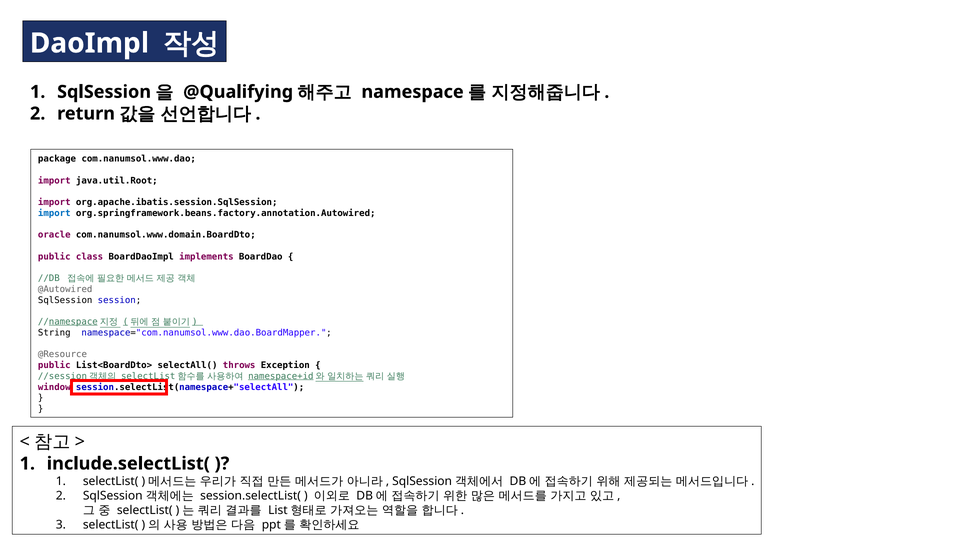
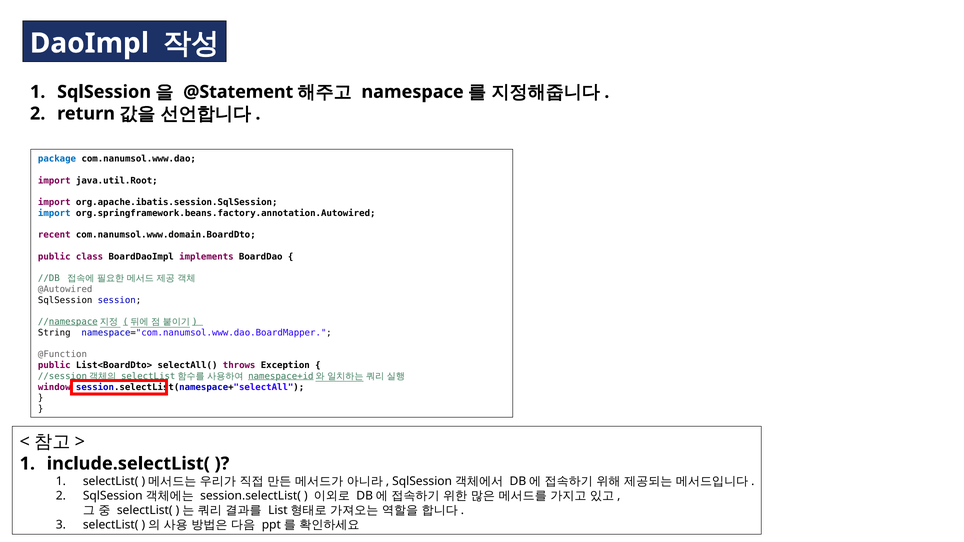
@Qualifying: @Qualifying -> @Statement (238, 92)
package colour: black -> blue (57, 159)
oracle: oracle -> recent (54, 235)
@Resource: @Resource -> @Function (62, 355)
